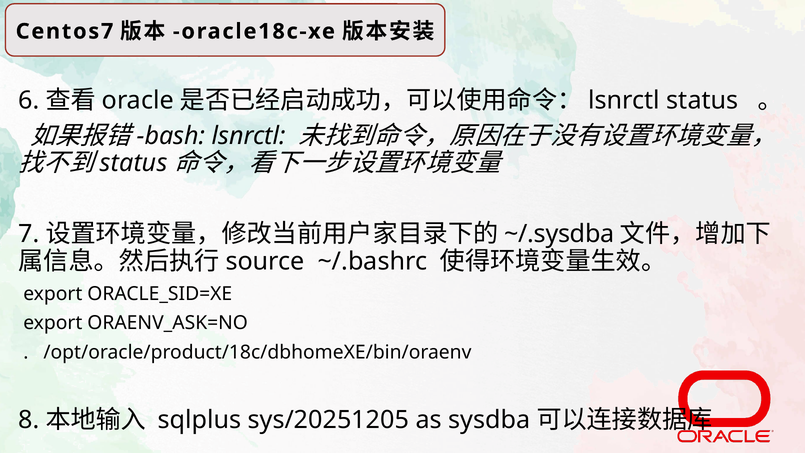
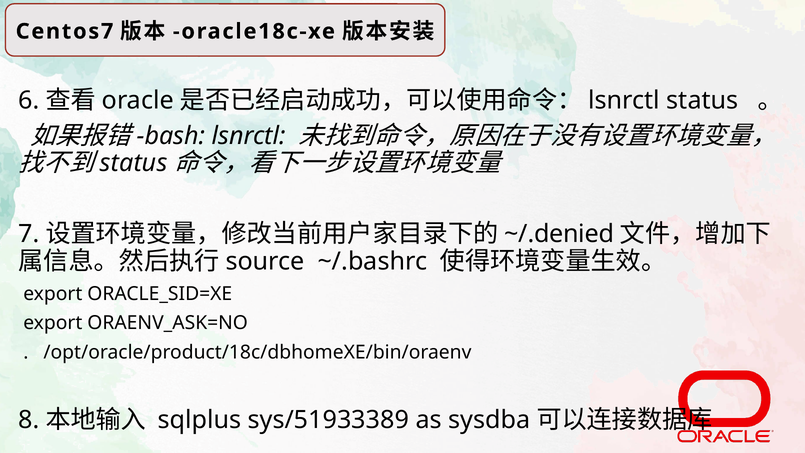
~/.sysdba: ~/.sysdba -> ~/.denied (559, 234)
sys/20251205: sys/20251205 -> sys/51933389 (328, 420)
